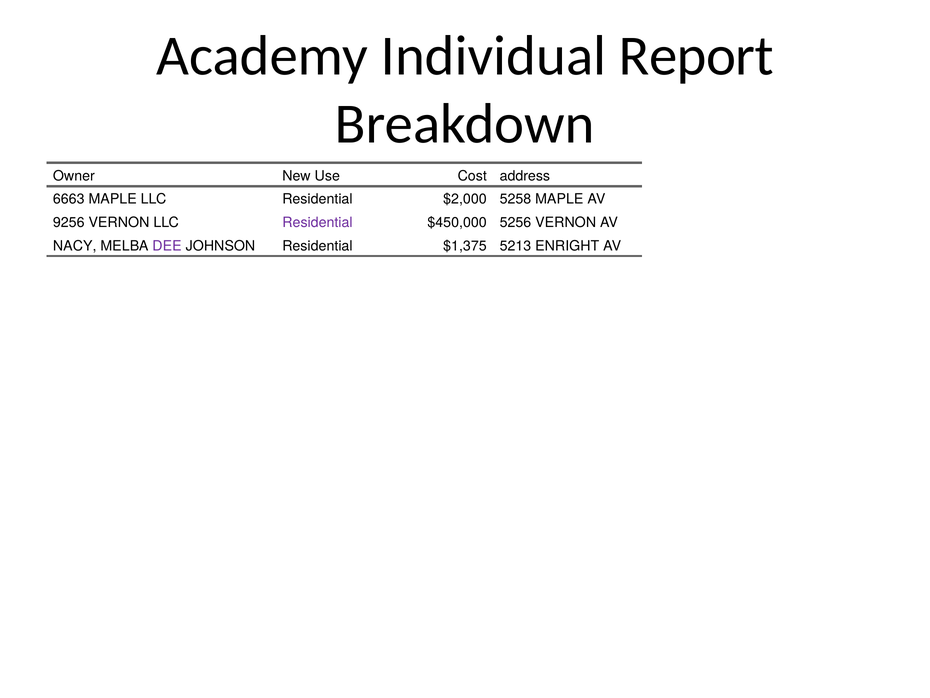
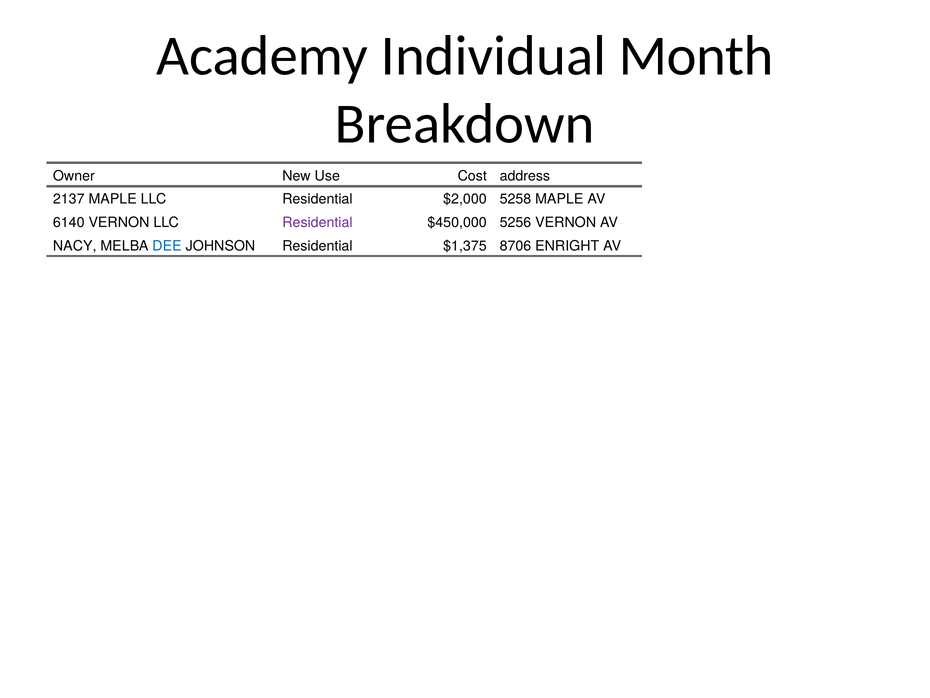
Report: Report -> Month (696, 56)
6663: 6663 -> 2137 (69, 199)
9256: 9256 -> 6140 (69, 222)
DEE colour: purple -> blue (167, 246)
5213: 5213 -> 8706 (515, 246)
